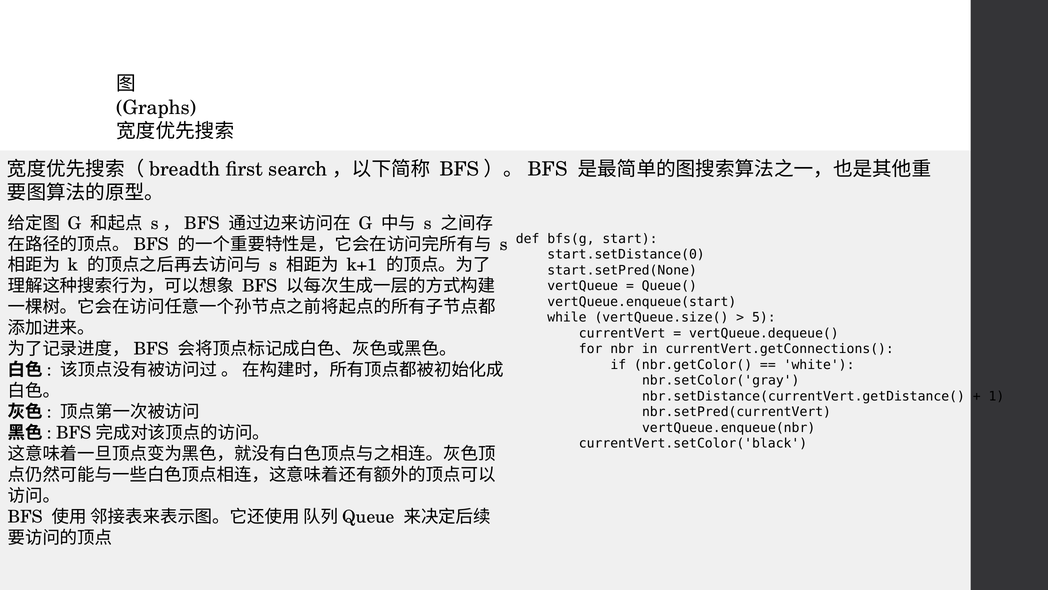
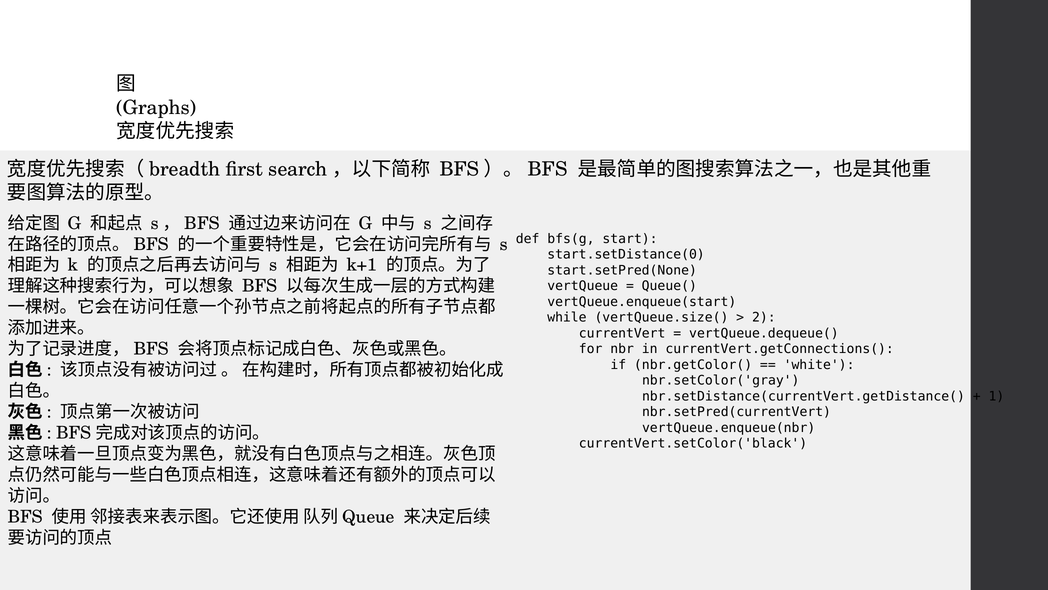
5: 5 -> 2 (764, 317)
